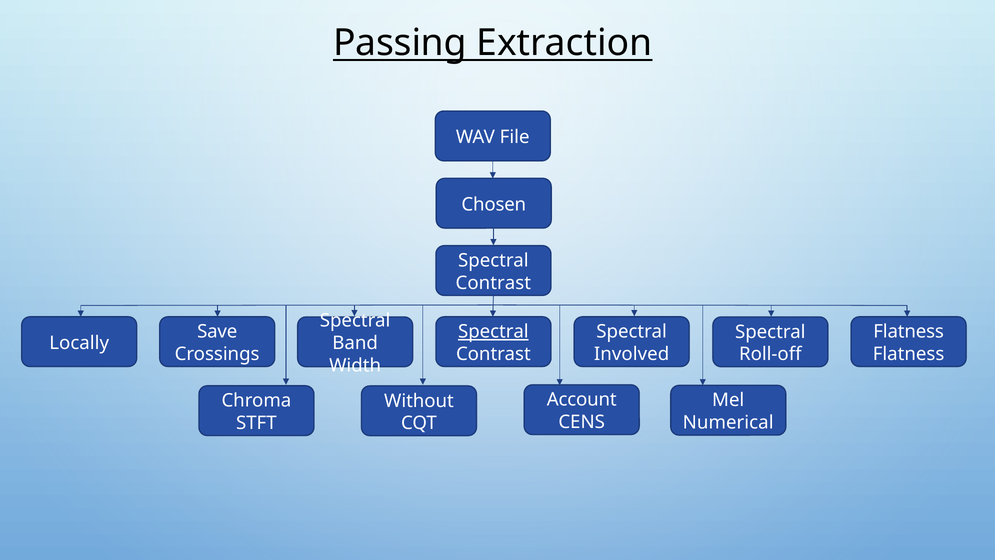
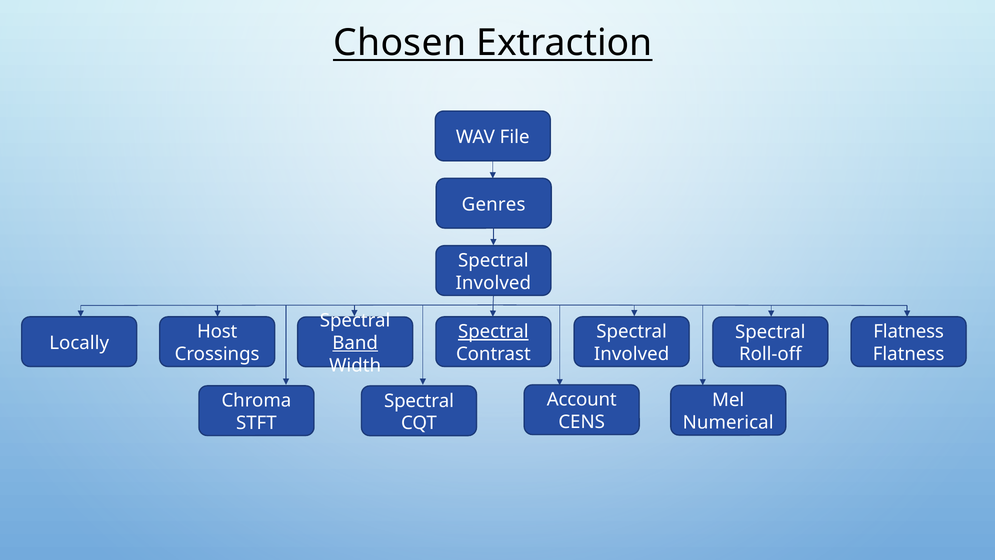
Passing: Passing -> Chosen (400, 43)
Chosen: Chosen -> Genres (494, 204)
Contrast: Contrast -> Involved (493, 283)
Save: Save -> Host (217, 332)
Band underline: none -> present (355, 343)
Without: Without -> Spectral (419, 401)
